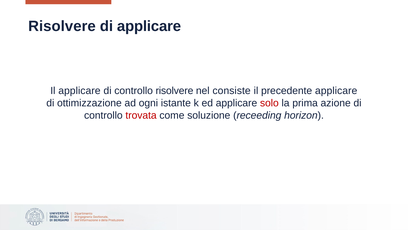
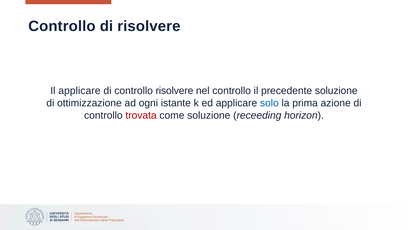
Risolvere: Risolvere -> Controllo (62, 26)
di applicare: applicare -> risolvere (149, 26)
nel consiste: consiste -> controllo (232, 91)
precedente applicare: applicare -> soluzione (336, 91)
solo colour: red -> blue (269, 103)
